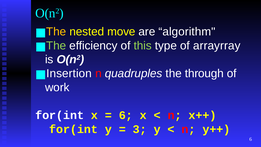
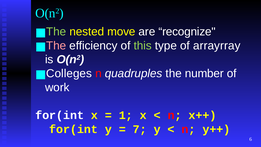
The colour: yellow -> light green (56, 32)
algorithm: algorithm -> recognize (187, 32)
The colour: light green -> pink (56, 46)
Insertion: Insertion -> Colleges (69, 73)
through: through -> number (204, 73)
6: 6 -> 1 (126, 115)
3: 3 -> 7 (140, 129)
